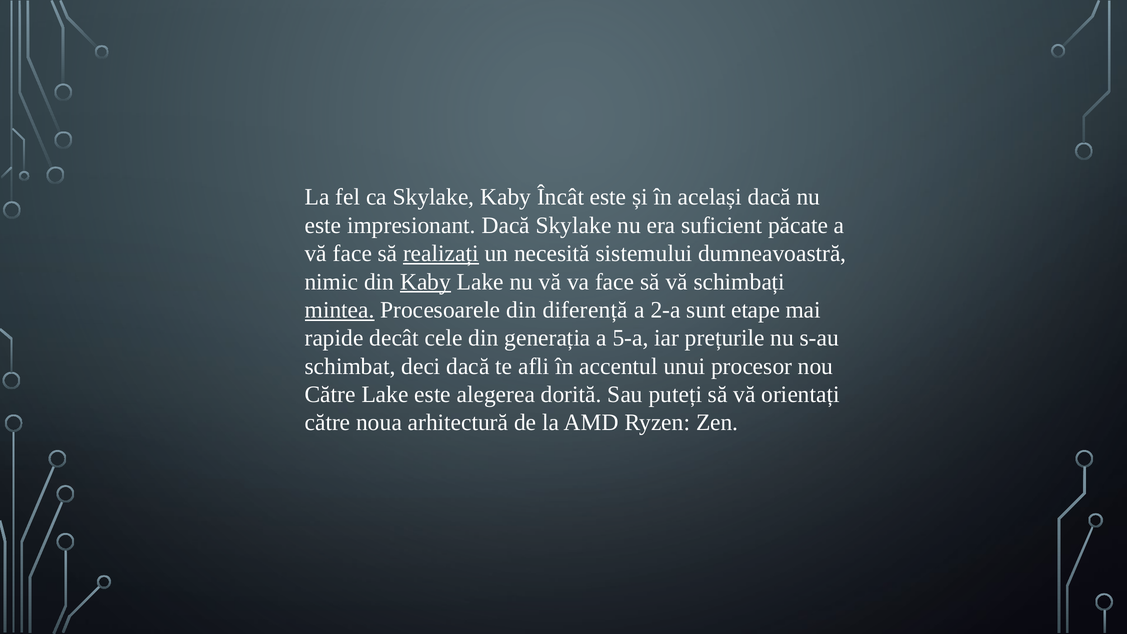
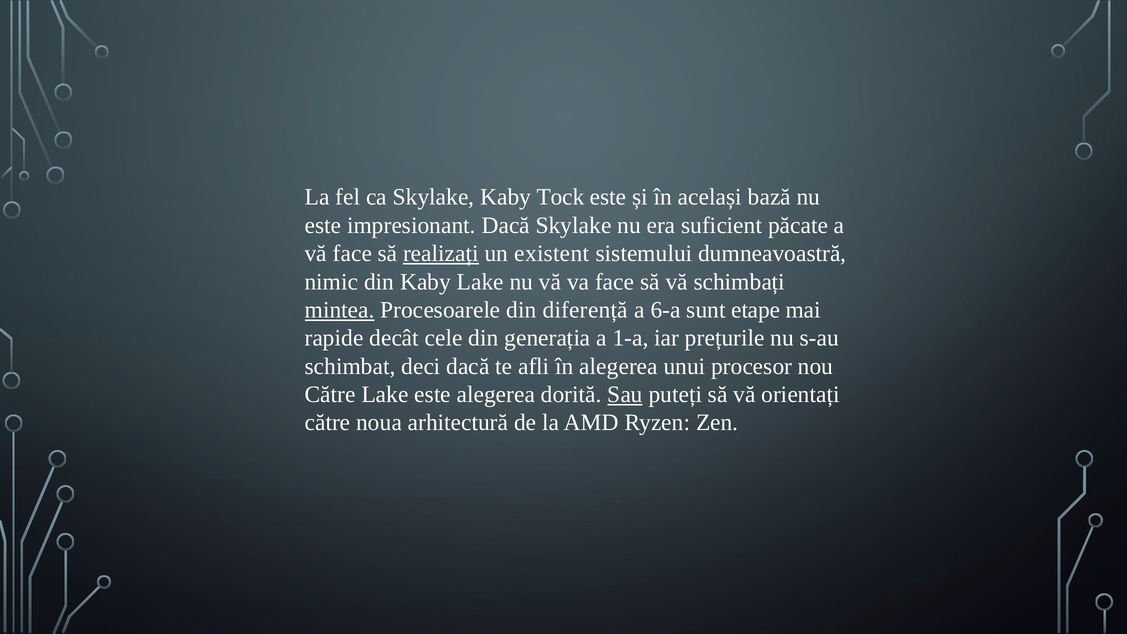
Încât: Încât -> Tock (561, 197)
același dacă: dacă -> bază (769, 197)
necesită: necesită -> existent (552, 254)
Kaby underline: present -> none (426, 282)
2-a: 2-a -> 6-a (666, 310)
5-a: 5-a -> 1-a (631, 338)
în accentul: accentul -> alegerea (619, 366)
Sau underline: none -> present (625, 395)
